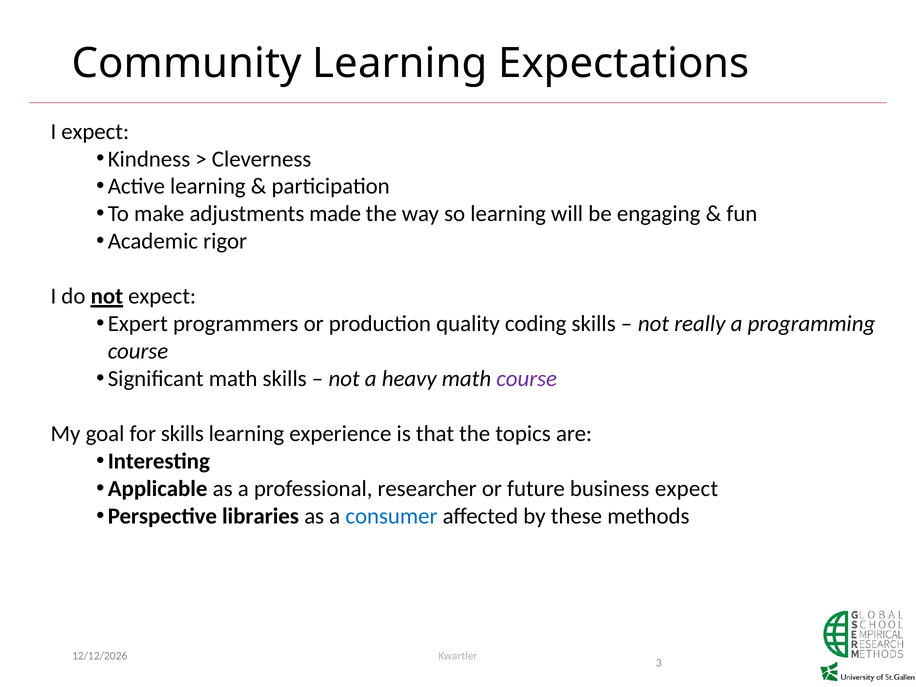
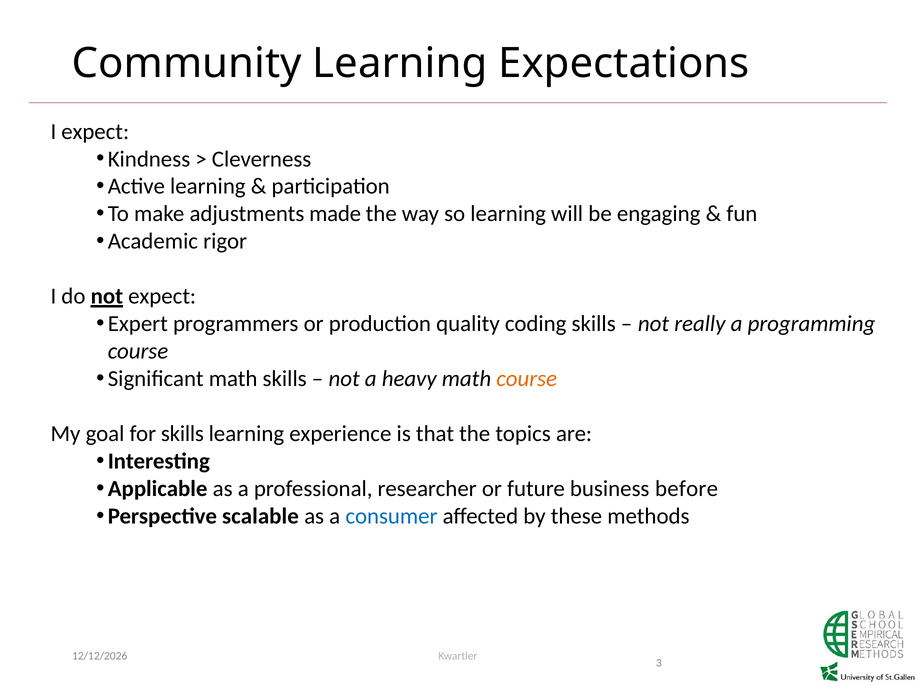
course colour: purple -> orange (527, 379)
business expect: expect -> before (687, 489)
libraries: libraries -> scalable (260, 516)
